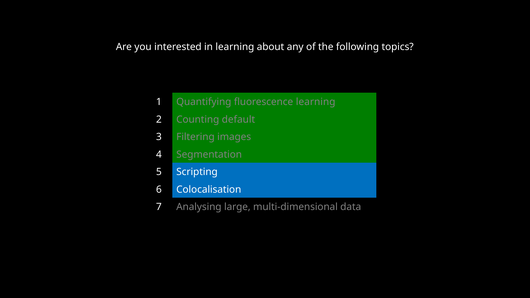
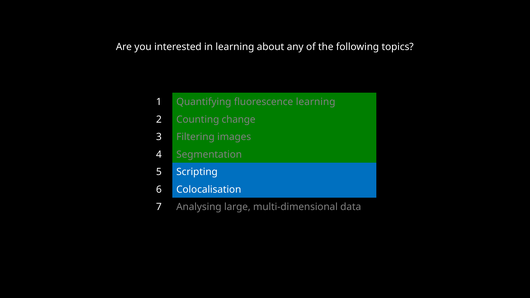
default: default -> change (239, 119)
